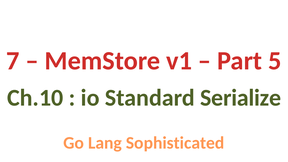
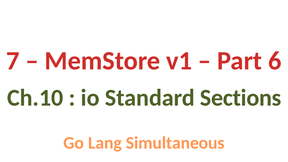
5: 5 -> 6 (275, 61)
Serialize: Serialize -> Sections (241, 98)
Sophisticated: Sophisticated -> Simultaneous (175, 143)
